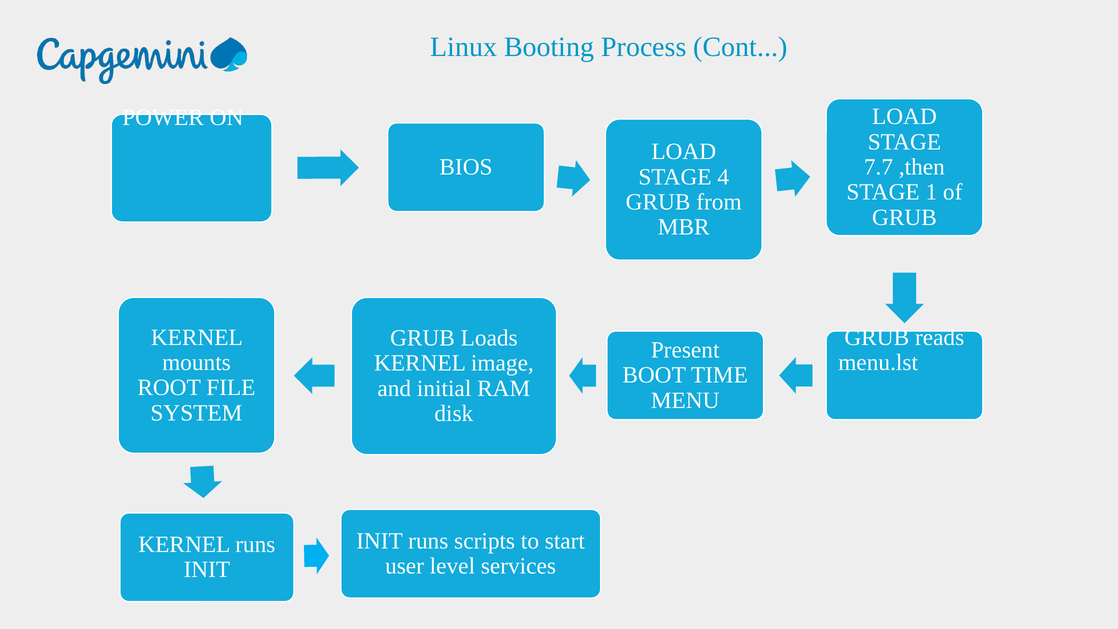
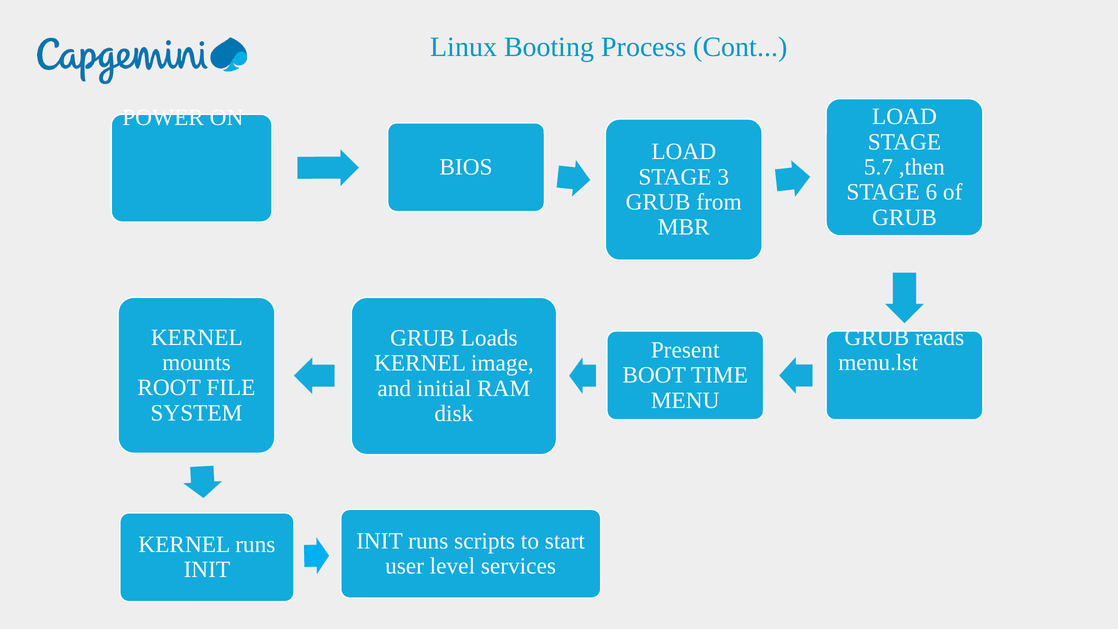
7.7: 7.7 -> 5.7 (879, 167)
4: 4 -> 3 (723, 177)
1: 1 -> 6 (931, 192)
